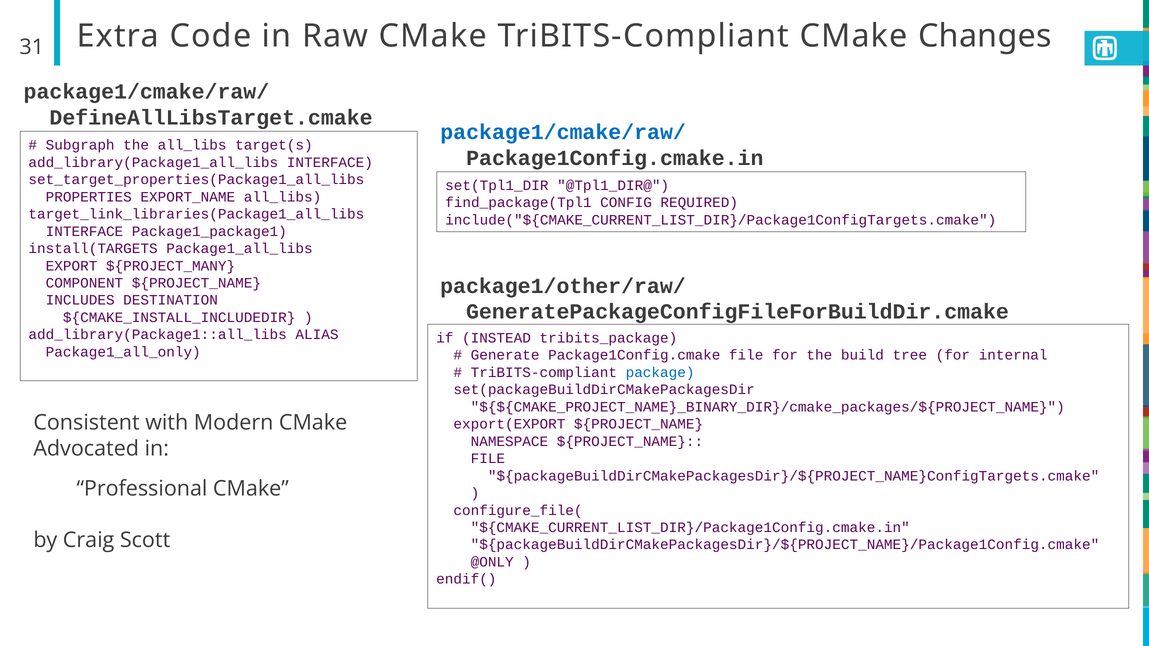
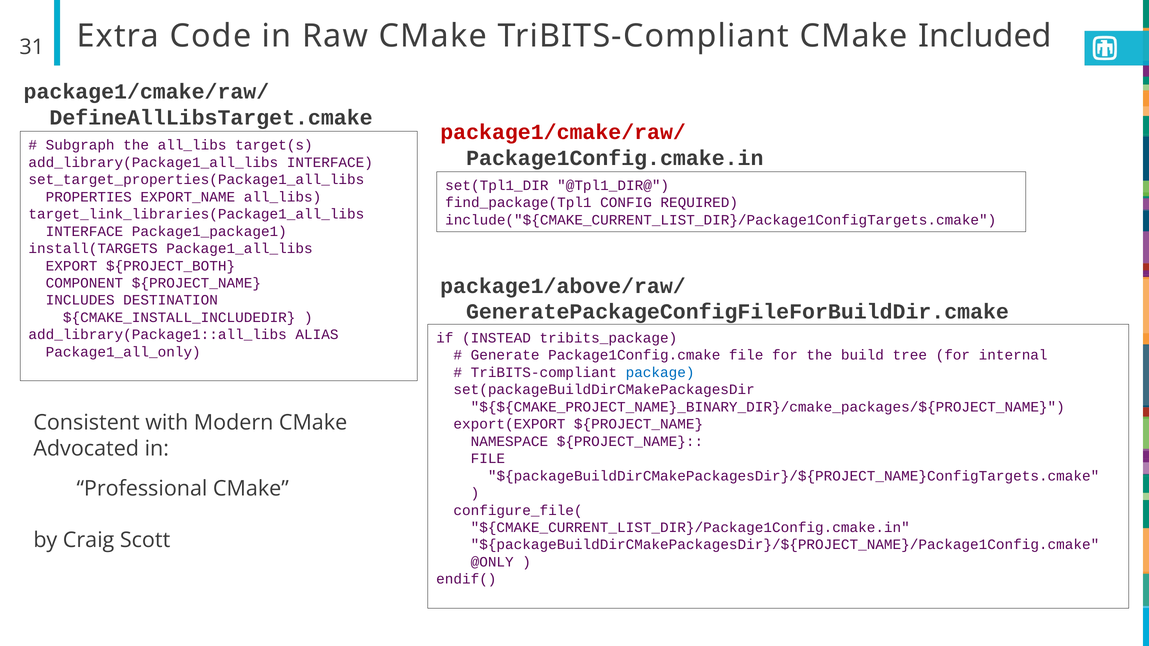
Changes: Changes -> Included (985, 36)
package1/cmake/raw/ colour: blue -> red (563, 132)
${PROJECT_MANY: ${PROJECT_MANY -> ${PROJECT_BOTH (171, 266)
package1/other/raw/: package1/other/raw/ -> package1/above/raw/ (563, 286)
